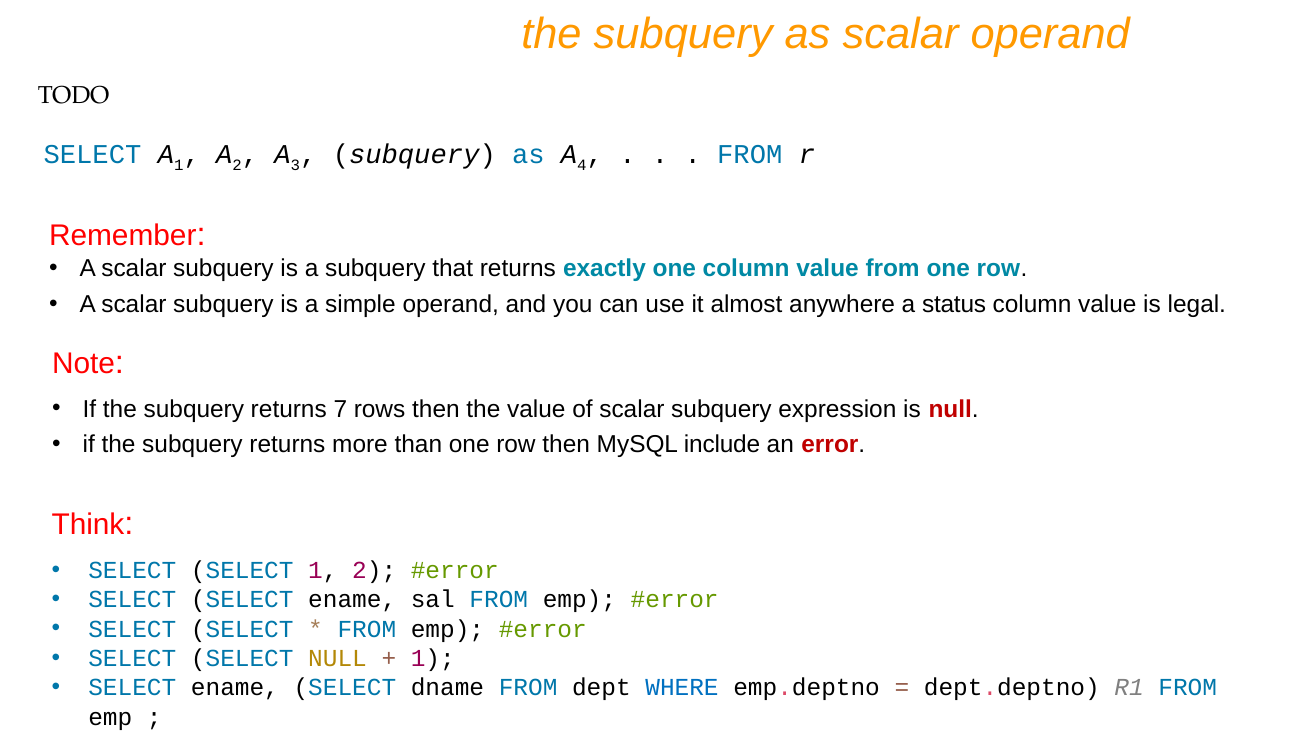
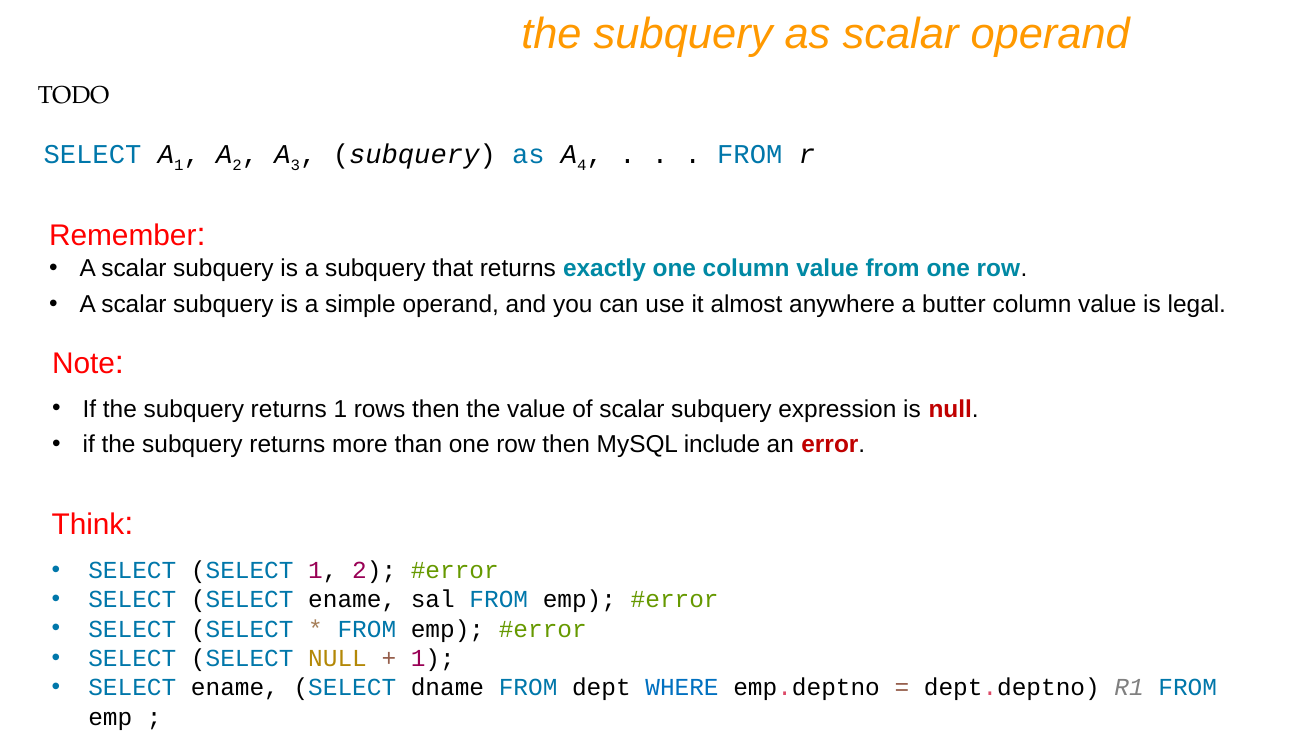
status: status -> butter (954, 305)
returns 7: 7 -> 1 (340, 409)
